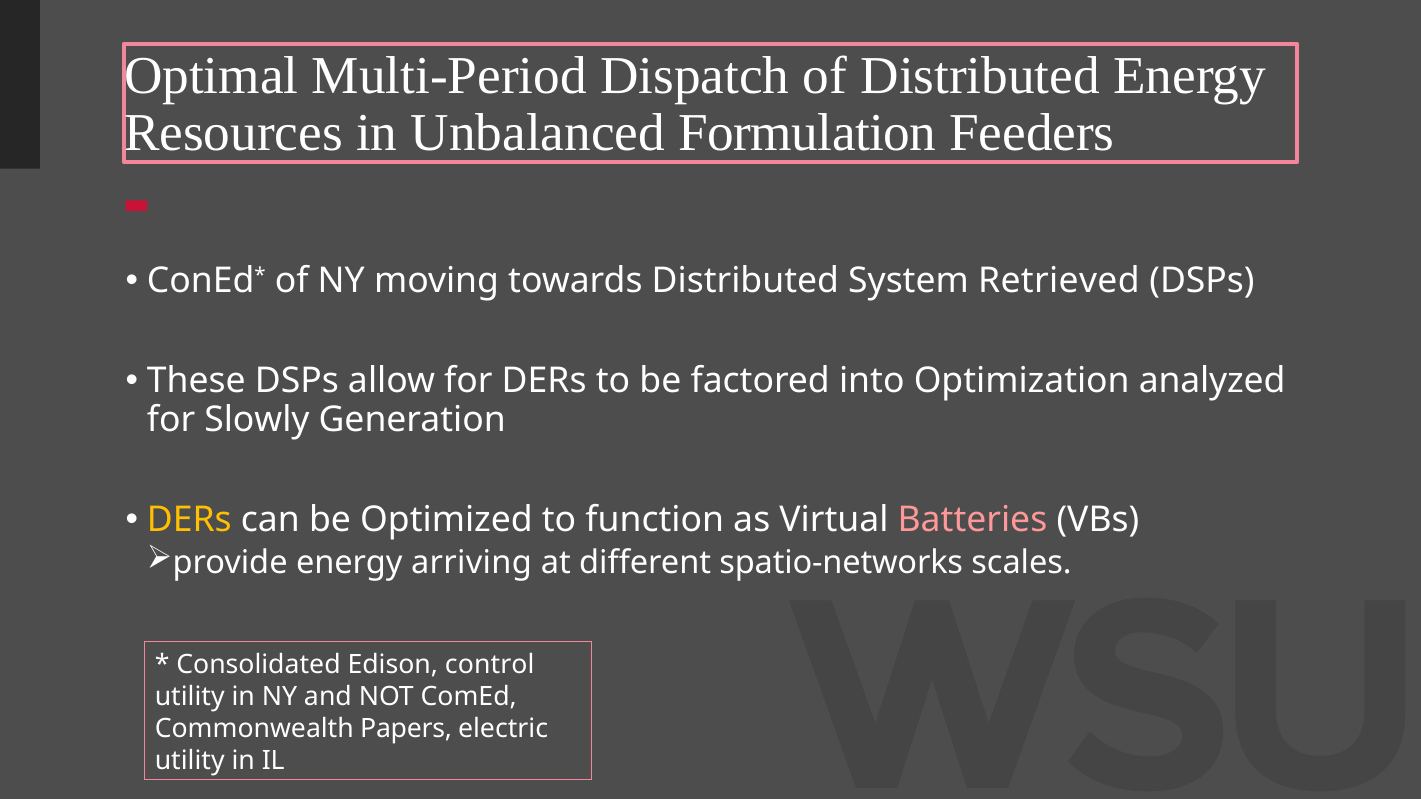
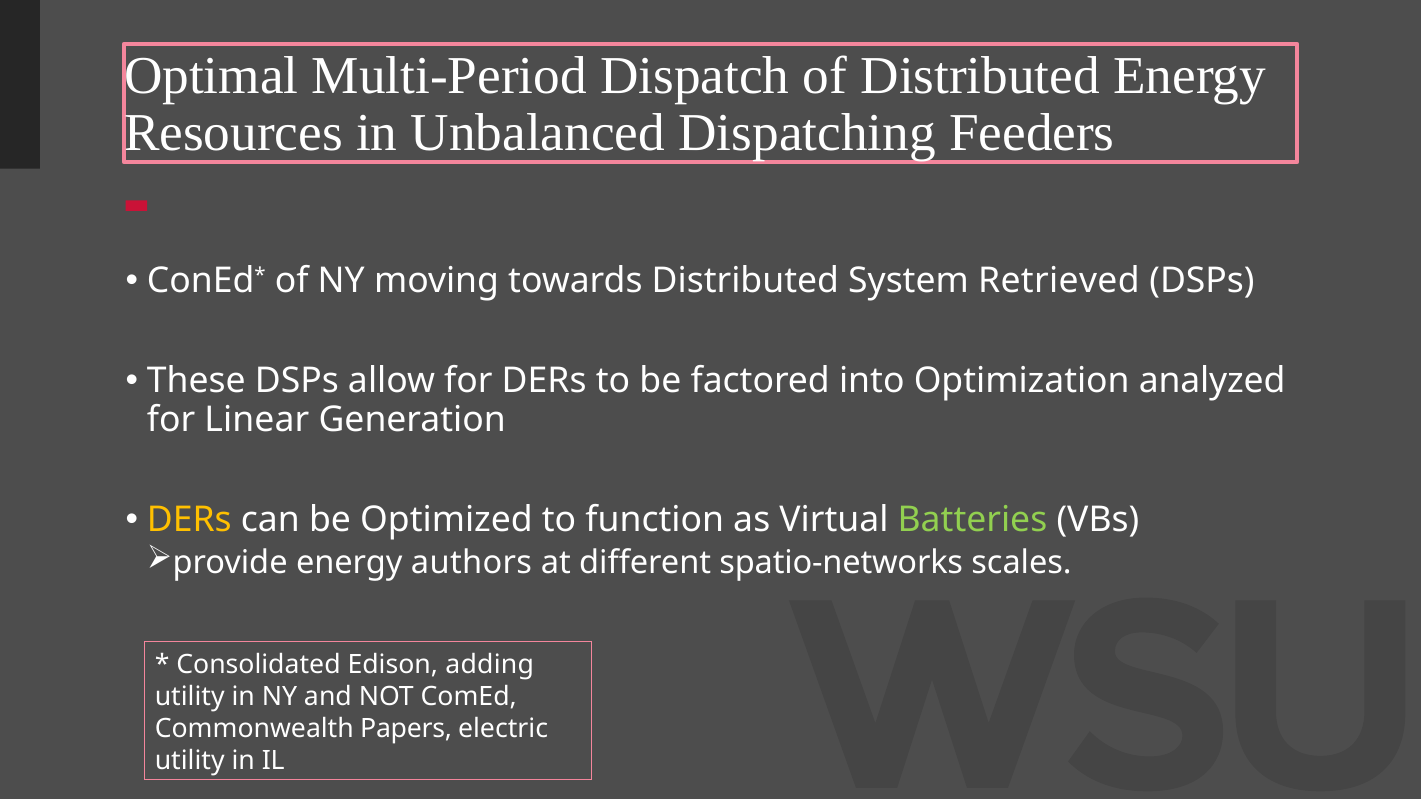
Formulation: Formulation -> Dispatching (807, 133)
Slowly: Slowly -> Linear (257, 420)
Batteries colour: pink -> light green (972, 520)
arriving: arriving -> authors (471, 563)
control: control -> adding (490, 665)
